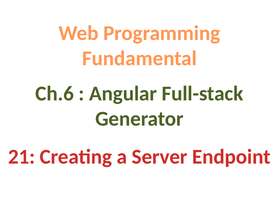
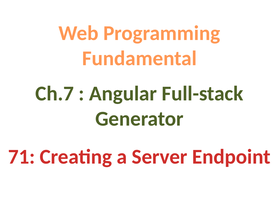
Ch.6: Ch.6 -> Ch.7 (55, 93)
21: 21 -> 71 (22, 156)
